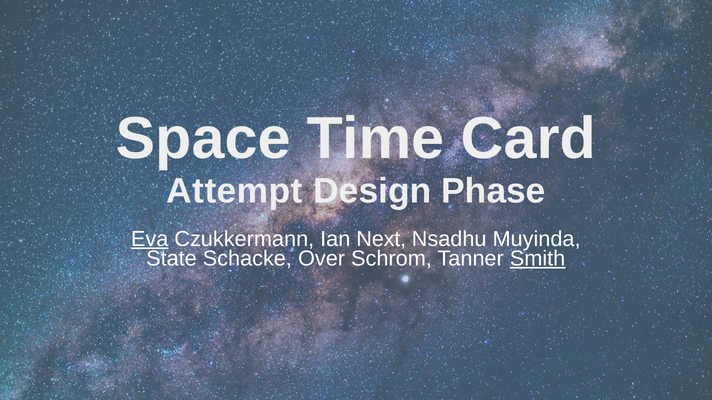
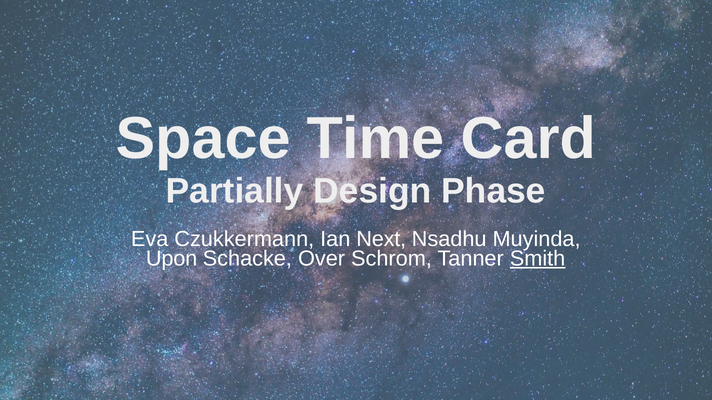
Attempt: Attempt -> Partially (235, 191)
Eva underline: present -> none (150, 239)
State: State -> Upon (172, 259)
